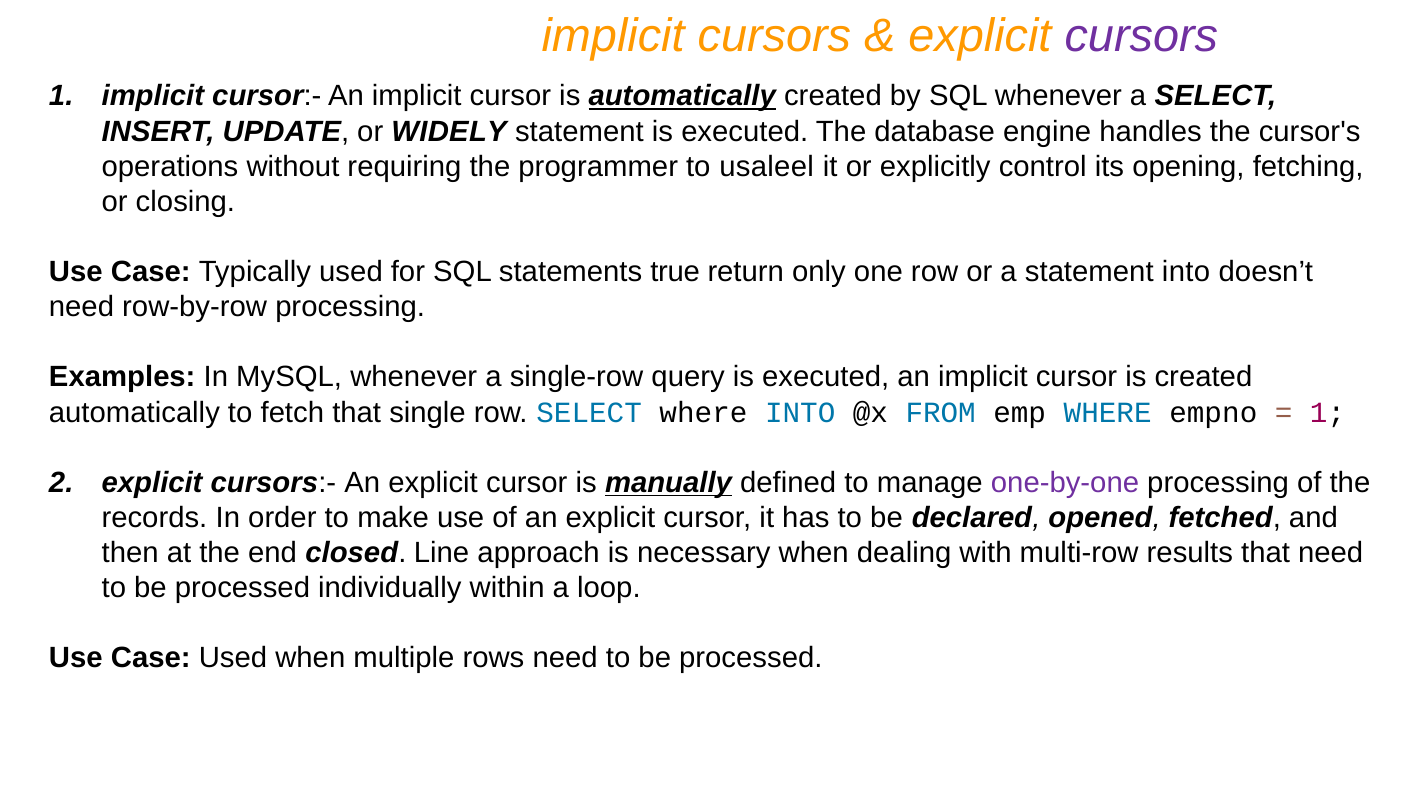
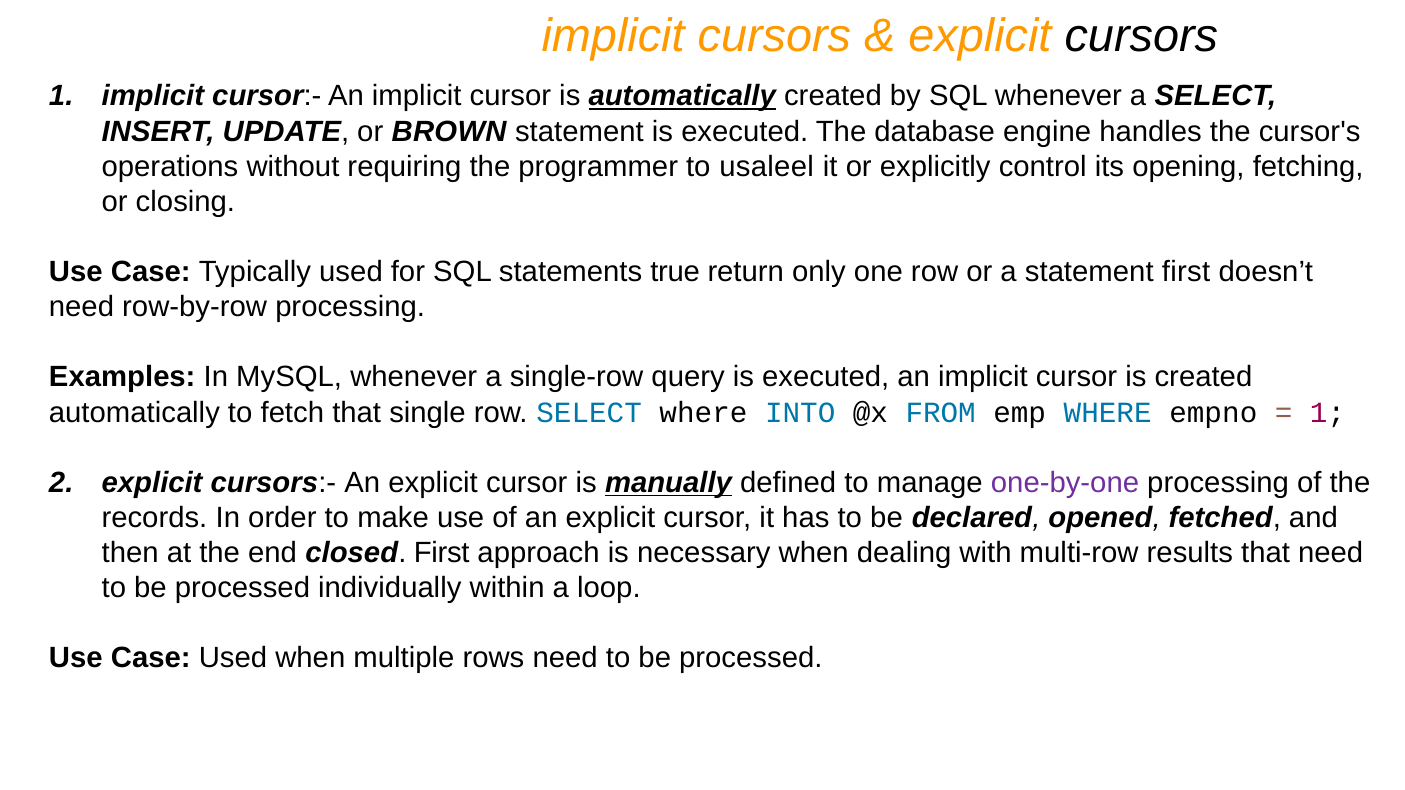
cursors colour: purple -> black (1141, 37)
WIDELY: WIDELY -> BROWN (449, 131)
statement into: into -> first (1186, 272)
closed Line: Line -> First (442, 553)
